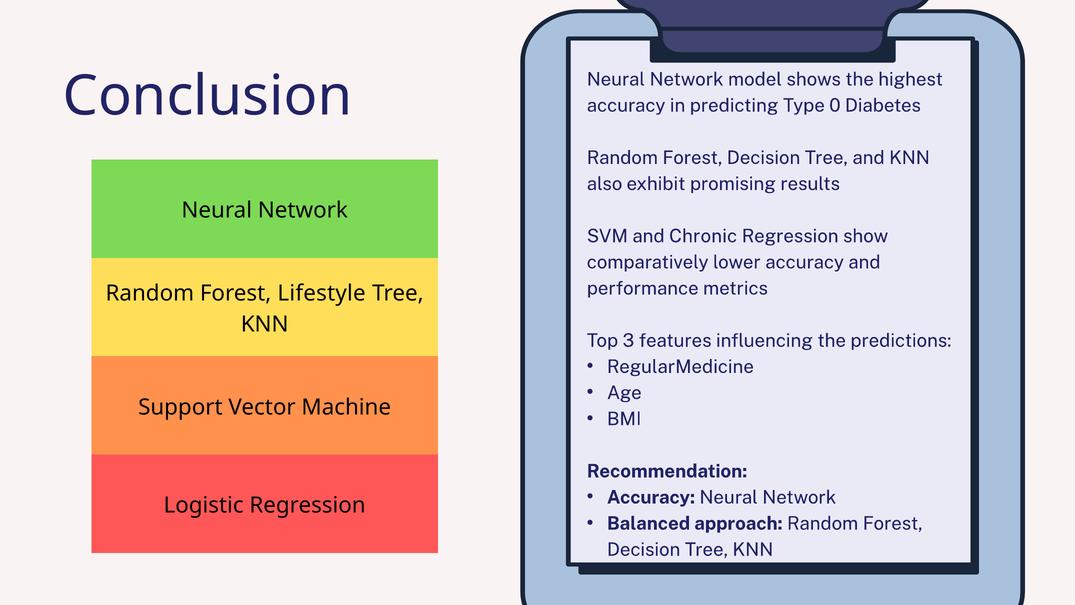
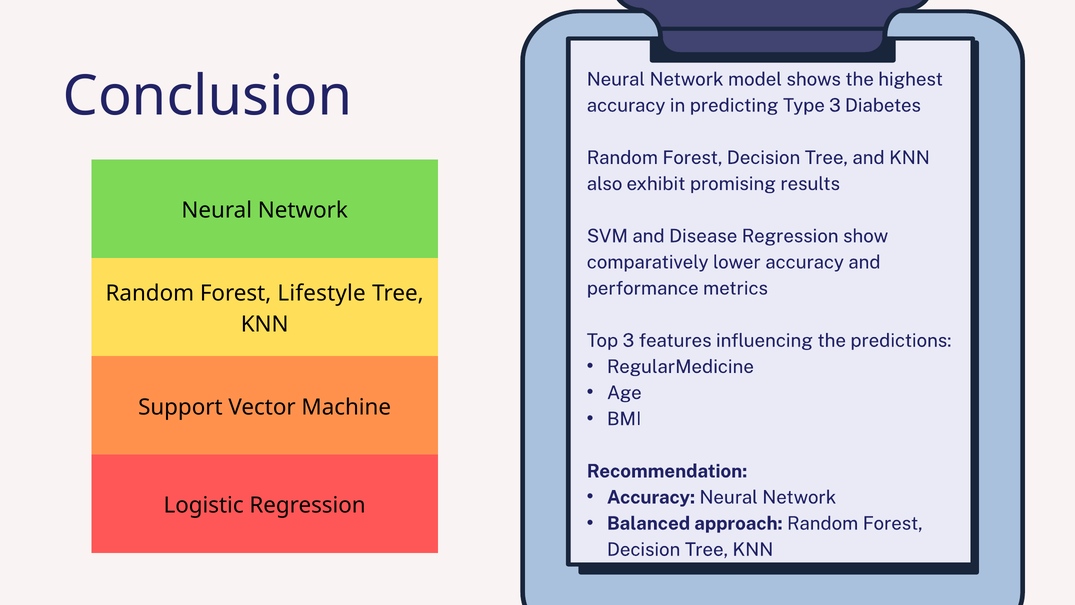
Type 0: 0 -> 3 (835, 105)
Chronic: Chronic -> Disease (703, 236)
